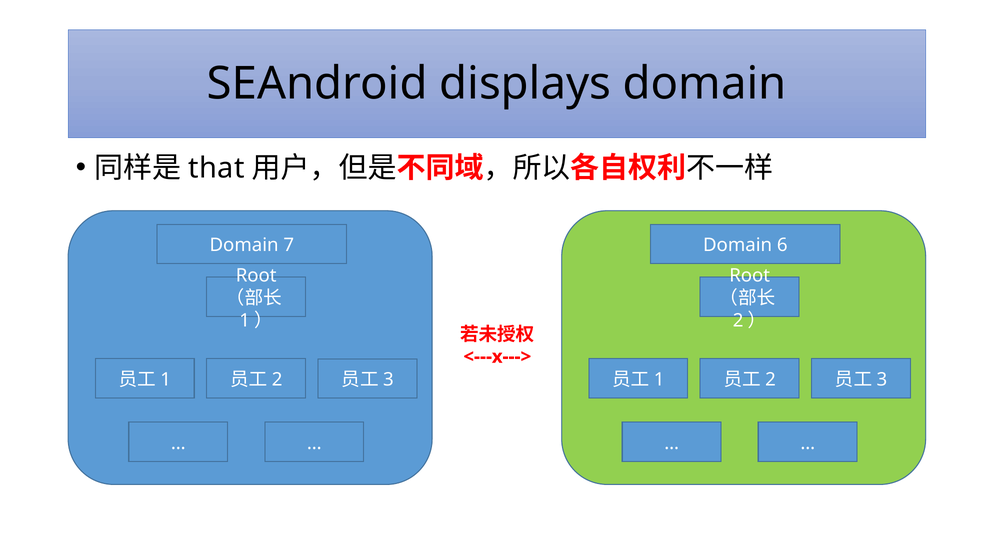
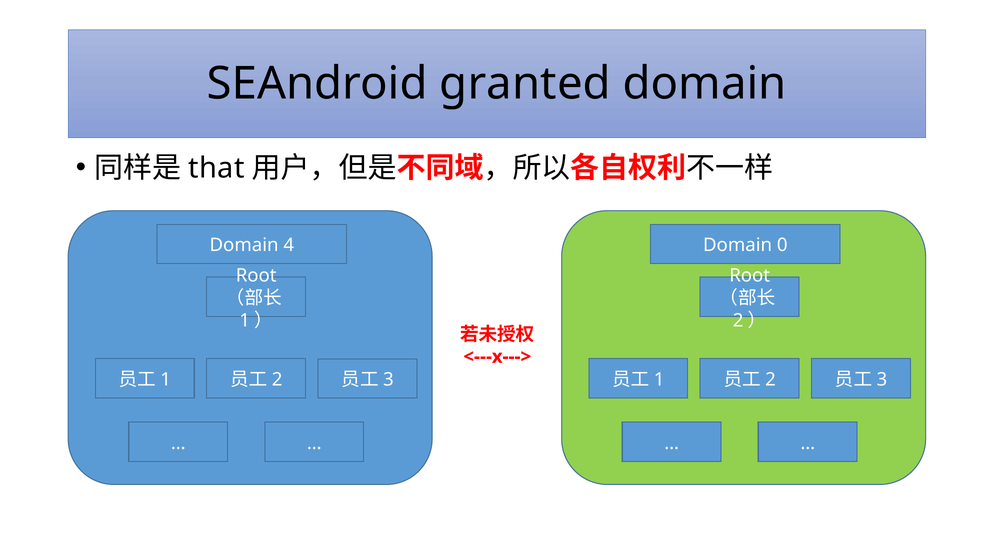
displays: displays -> granted (525, 83)
7: 7 -> 4 (289, 245)
6: 6 -> 0 (782, 245)
